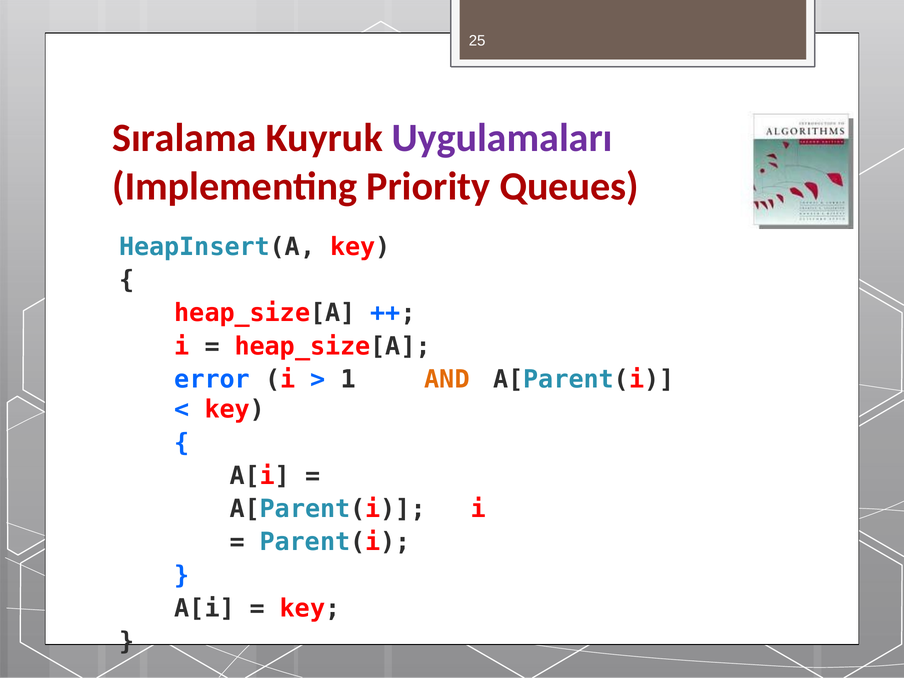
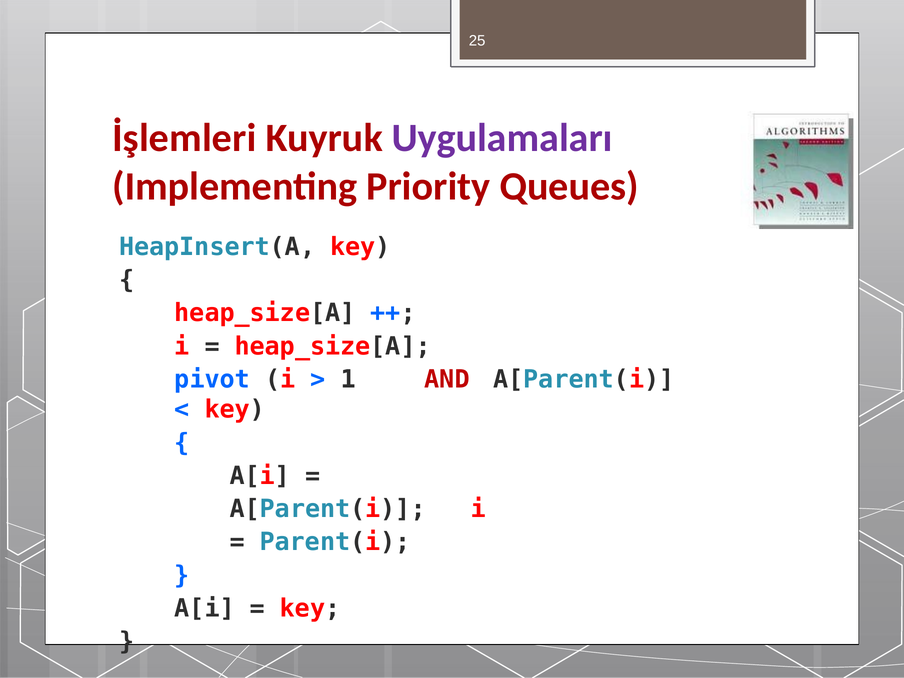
Sıralama: Sıralama -> İşlemleri (184, 138)
error: error -> pivot (212, 379)
AND colour: orange -> red (447, 379)
